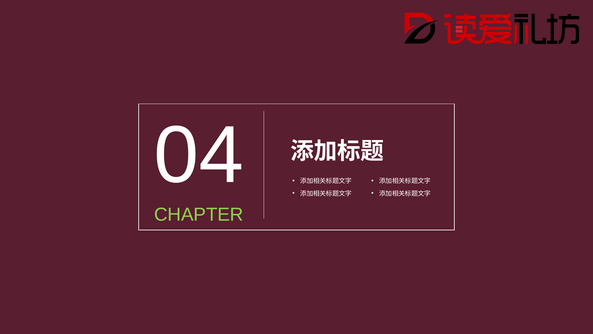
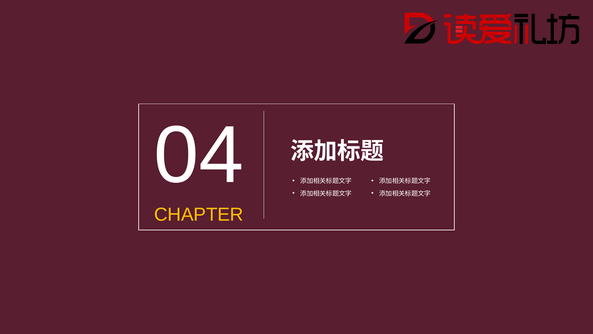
CHAPTER colour: light green -> yellow (199, 214)
